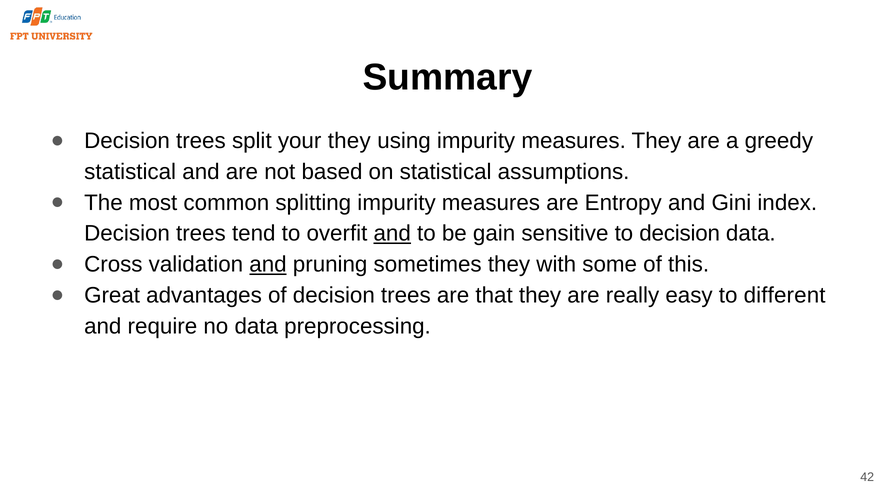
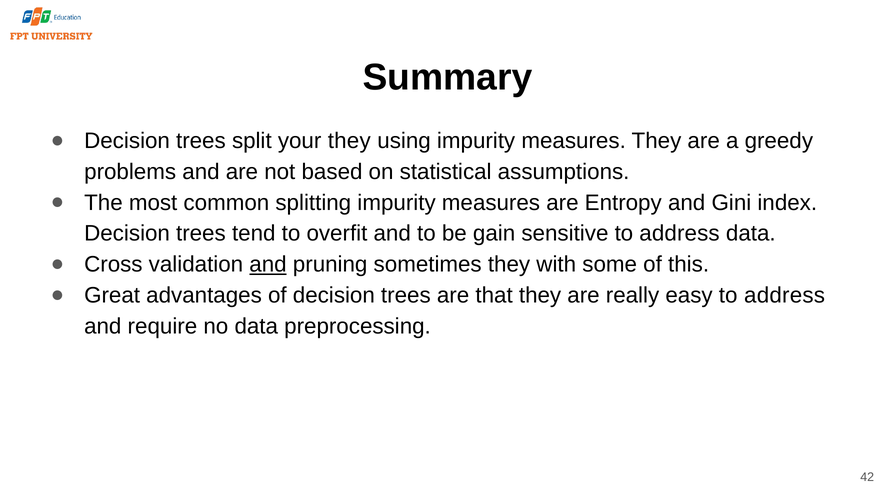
statistical: statistical -> problems (130, 172)
and underline: present -> none (392, 233)
sensitive to decision: decision -> address (679, 233)
easy to different: different -> address (785, 295)
